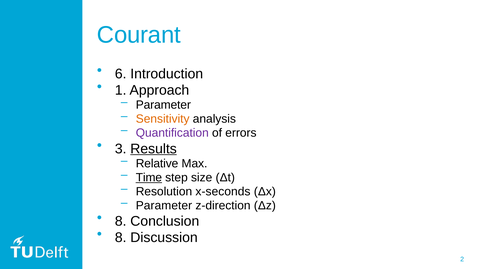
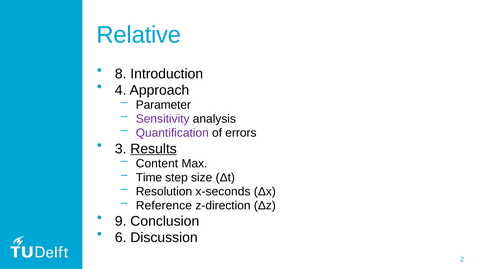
Courant: Courant -> Relative (139, 35)
6: 6 -> 8 (121, 74)
1: 1 -> 4 (121, 90)
Sensitivity colour: orange -> purple (163, 119)
Relative: Relative -> Content (157, 163)
Time underline: present -> none (149, 177)
Parameter: Parameter -> Reference (164, 205)
8: 8 -> 9 (121, 221)
8: 8 -> 6 (121, 237)
